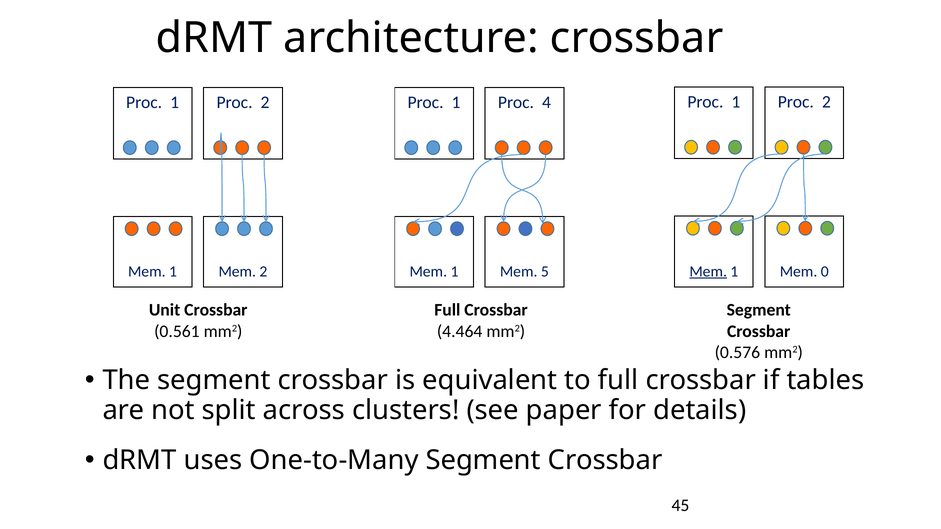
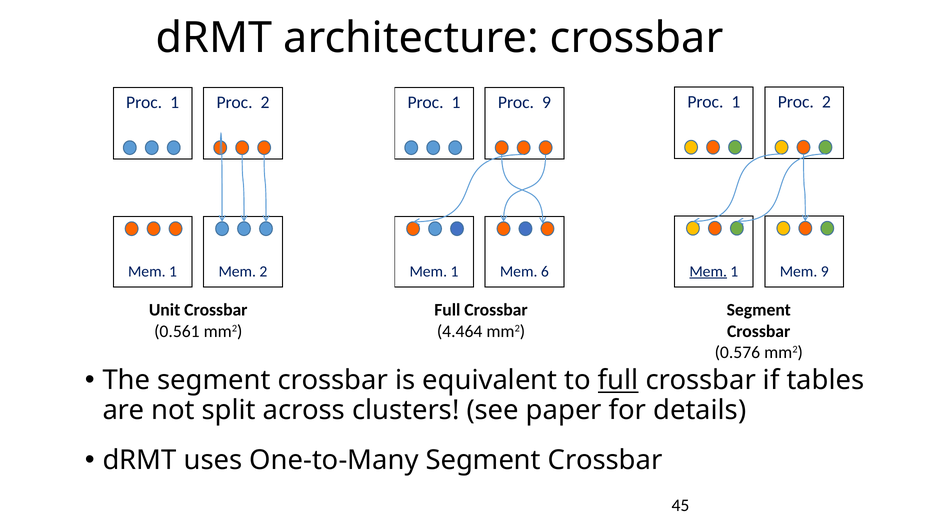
Proc 4: 4 -> 9 (547, 103)
Mem 0: 0 -> 9 (825, 272)
5: 5 -> 6 (545, 272)
full underline: none -> present (618, 381)
